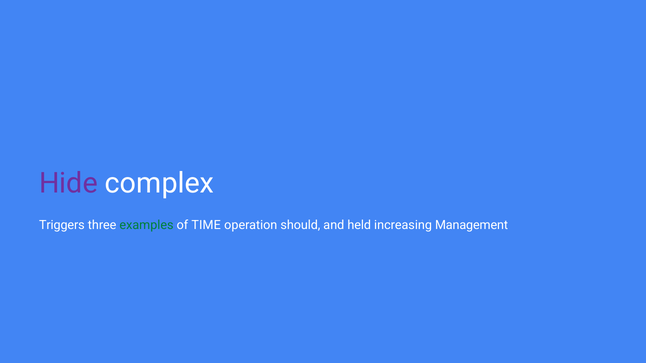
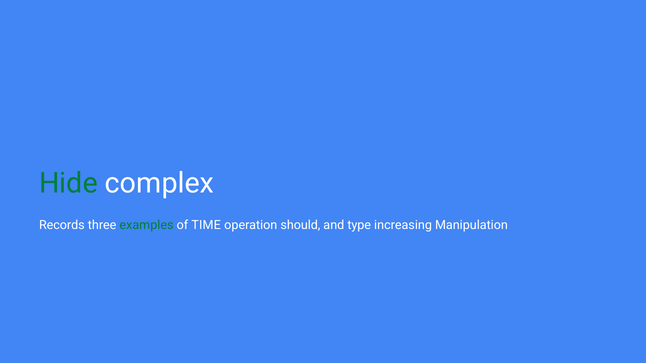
Hide colour: purple -> green (68, 184)
Triggers: Triggers -> Records (62, 225)
held: held -> type (359, 225)
Management: Management -> Manipulation (471, 225)
